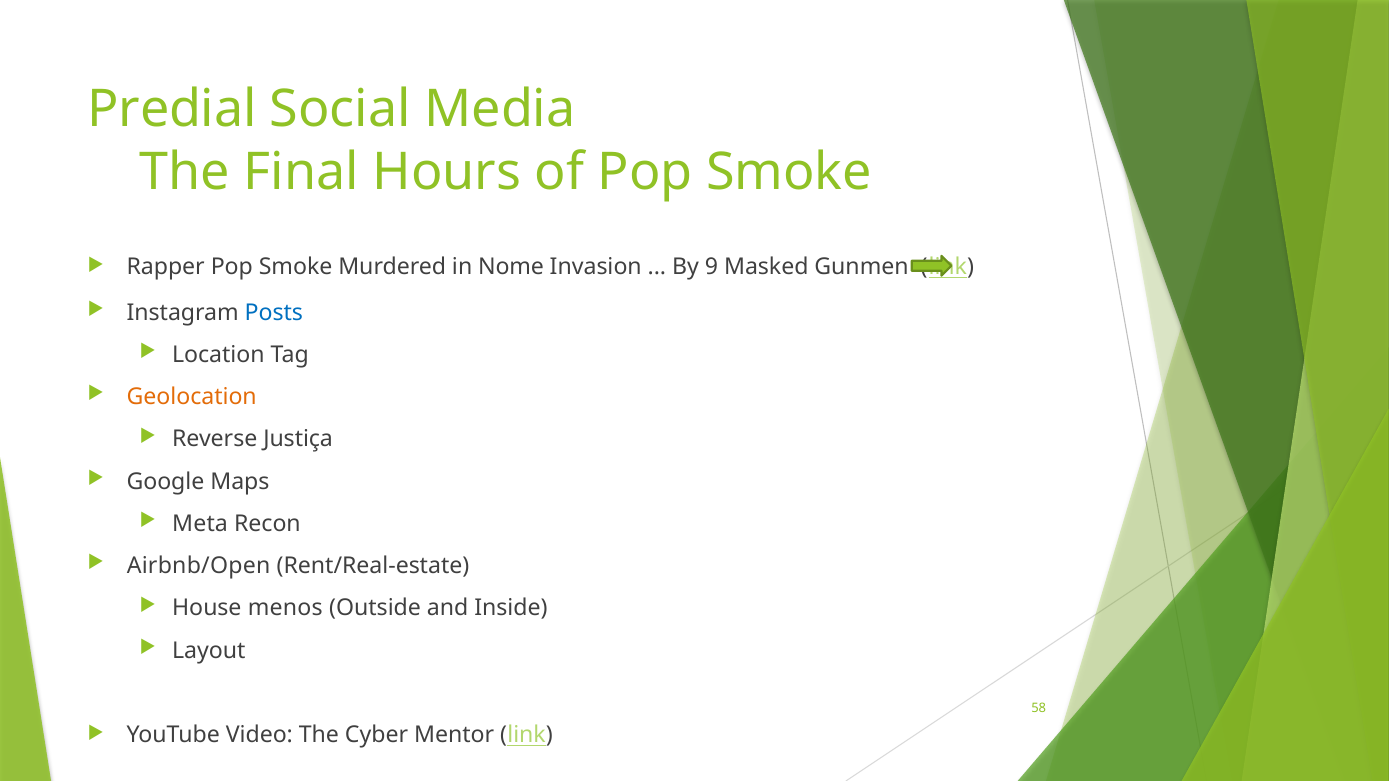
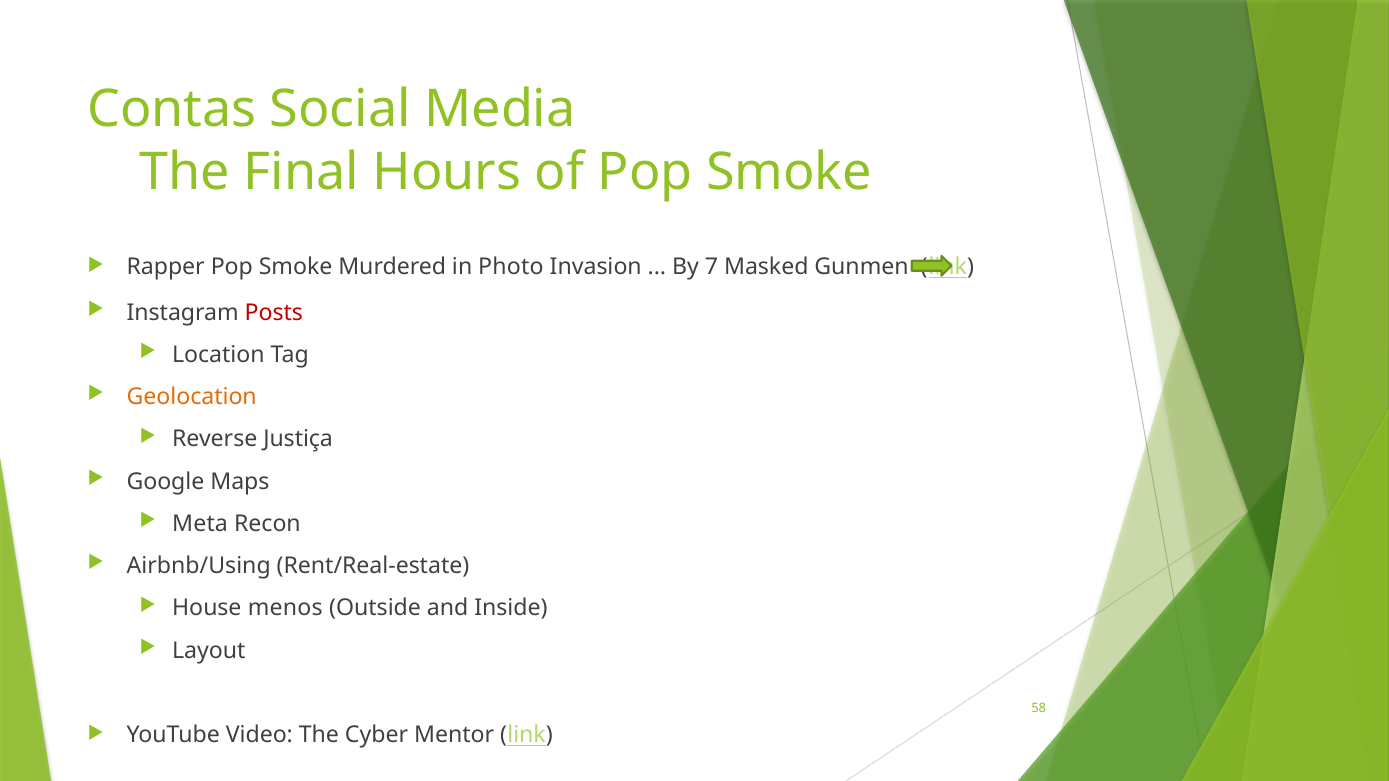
Predial: Predial -> Contas (172, 110)
Nome: Nome -> Photo (511, 267)
9: 9 -> 7 (711, 267)
Posts colour: blue -> red (274, 313)
Airbnb/Open: Airbnb/Open -> Airbnb/Using (199, 566)
